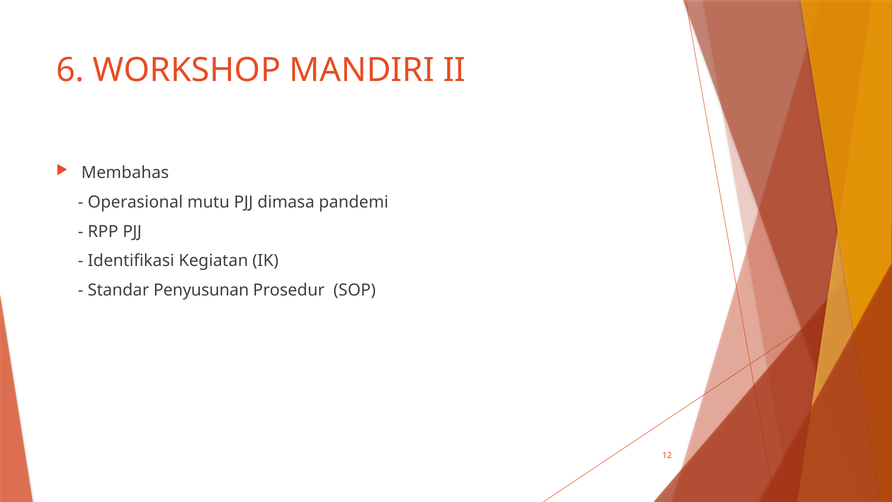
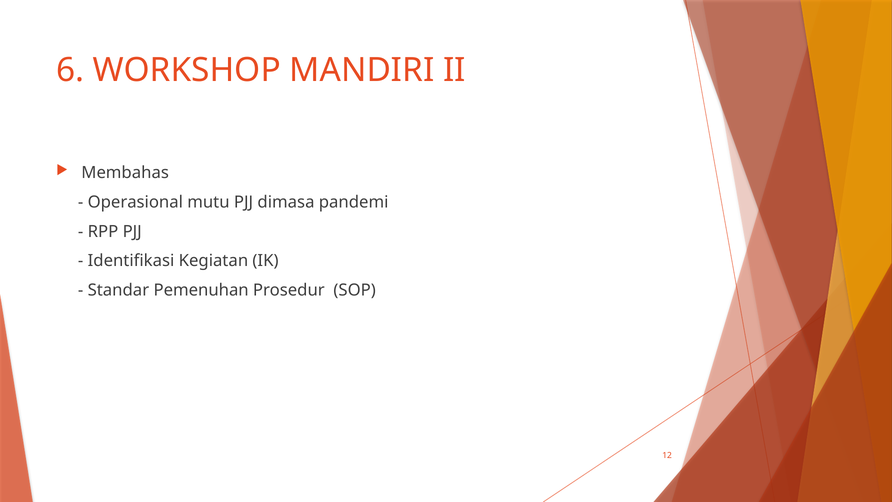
Penyusunan: Penyusunan -> Pemenuhan (201, 290)
